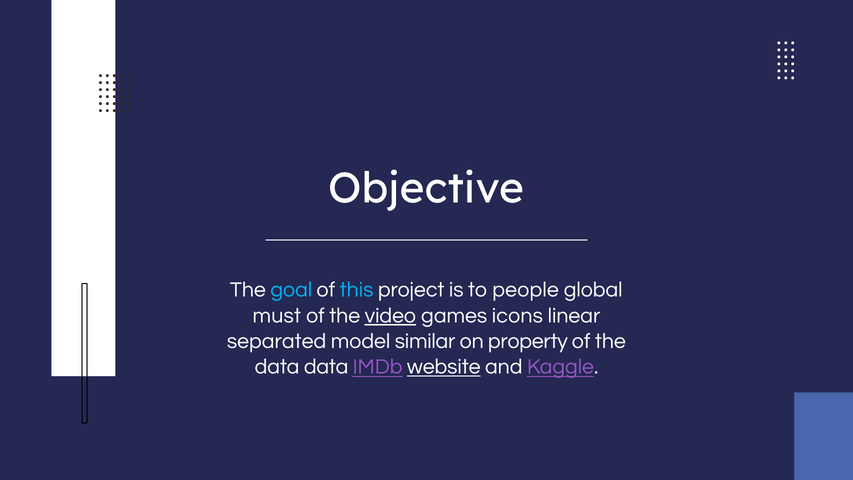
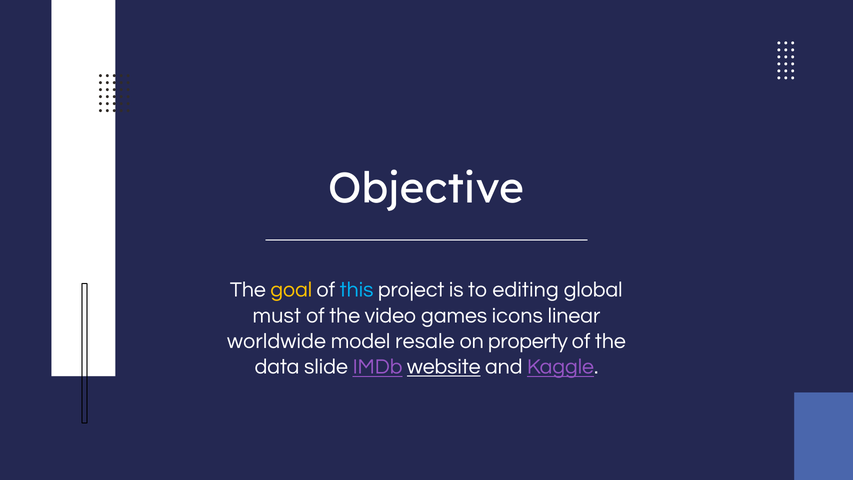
goal colour: light blue -> yellow (291, 290)
people: people -> editing (526, 290)
video underline: present -> none (390, 315)
separated: separated -> worldwide (277, 341)
similar: similar -> resale (425, 341)
data data: data -> slide (326, 367)
